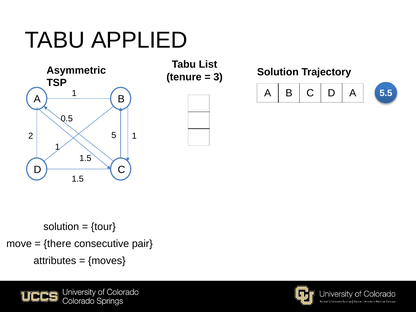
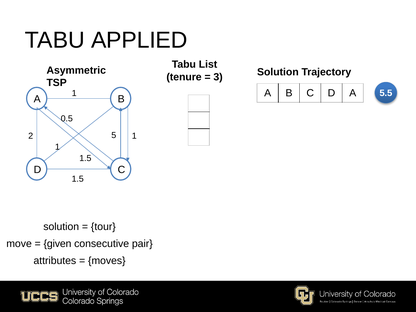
there: there -> given (57, 244)
